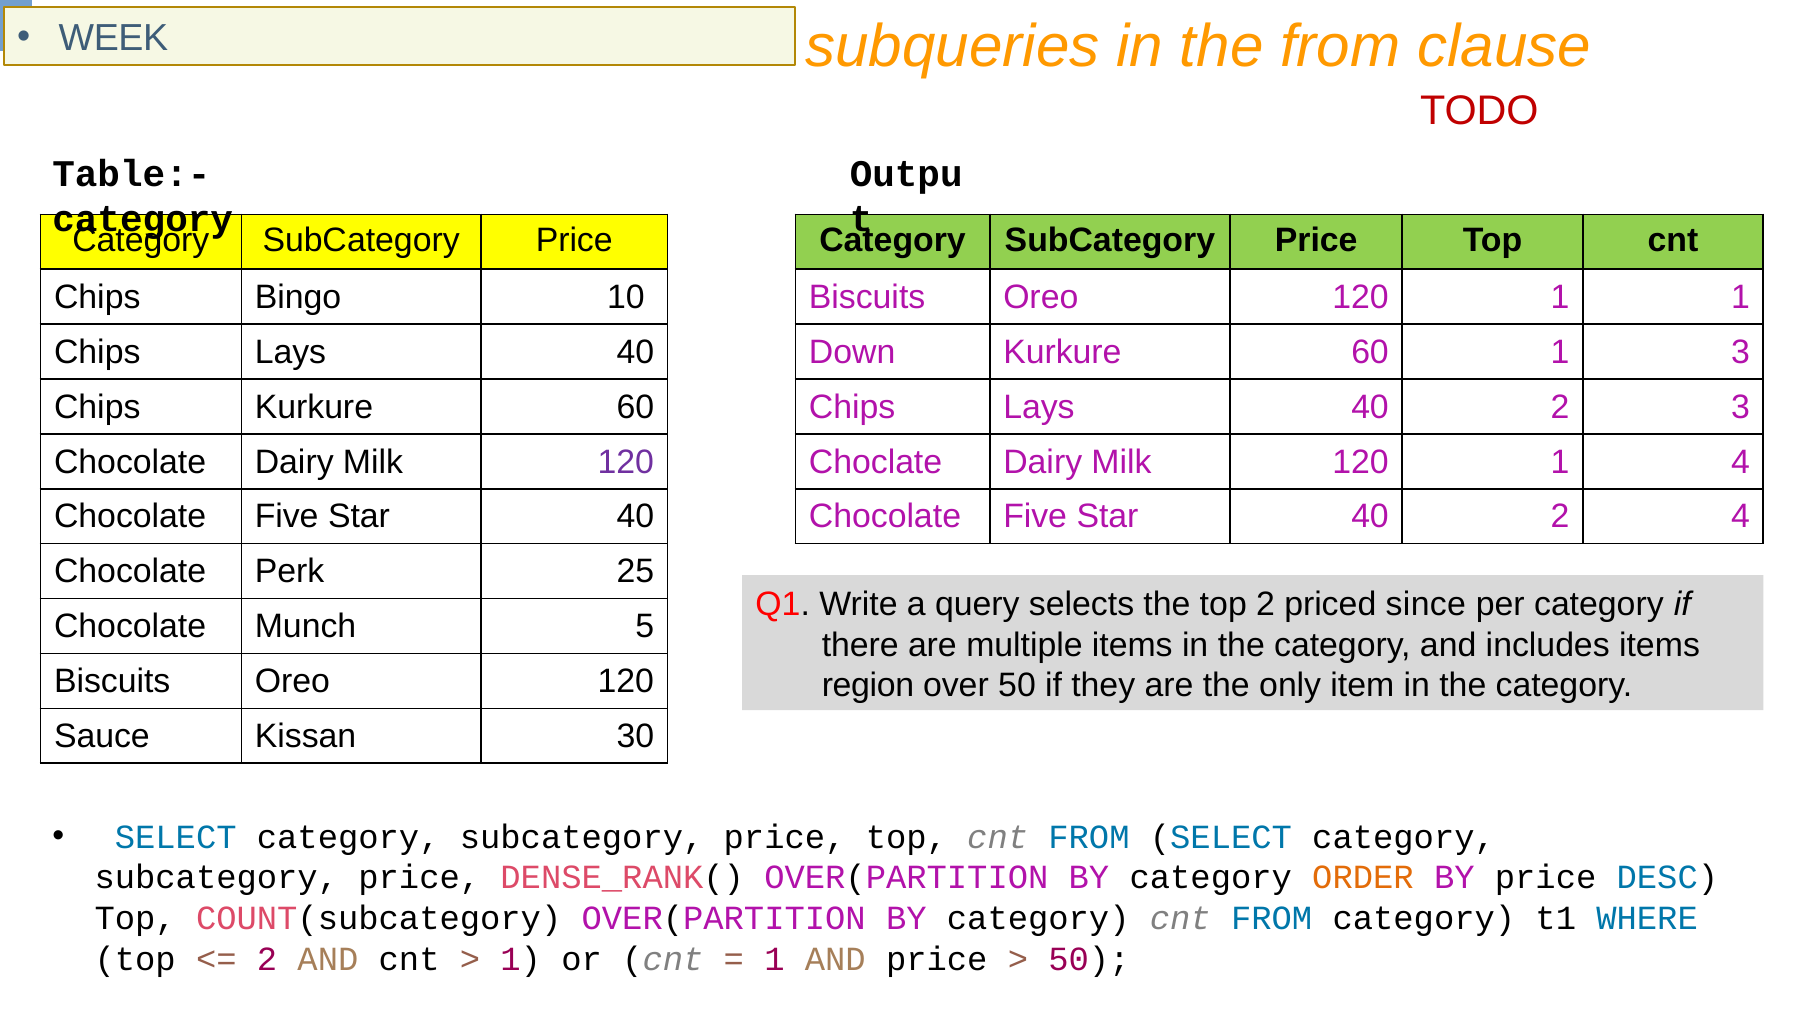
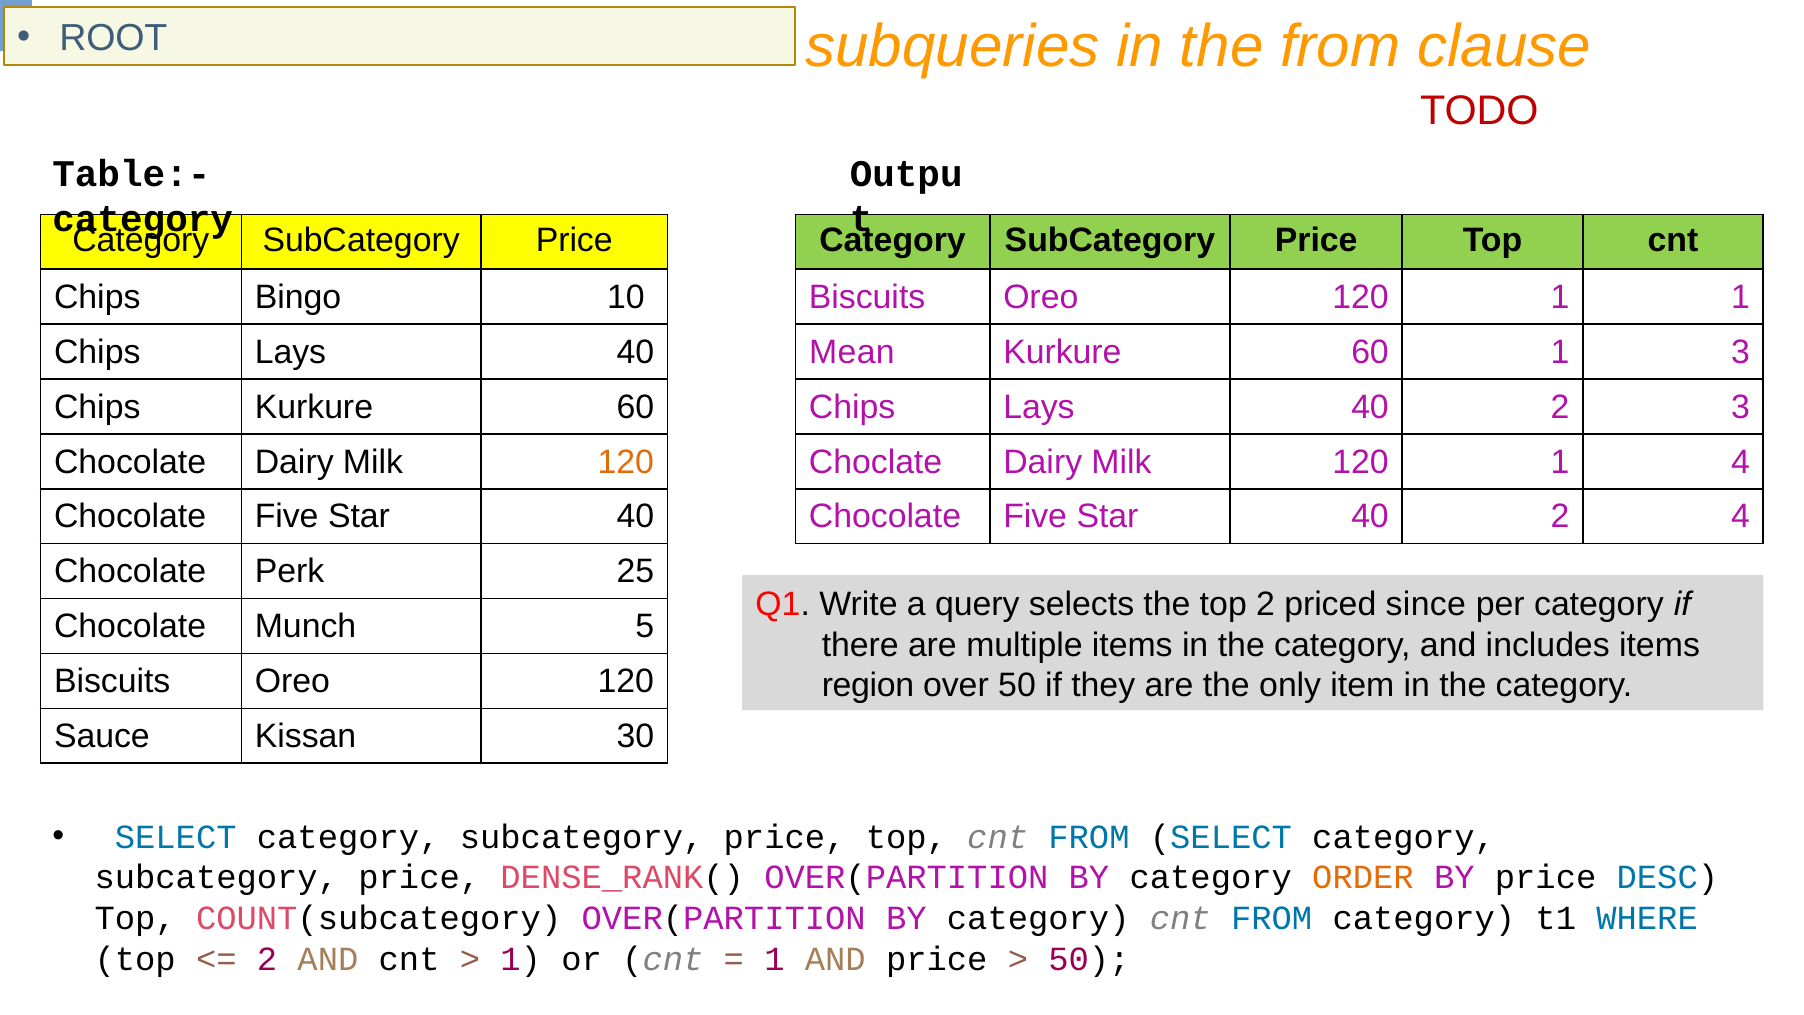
WEEK: WEEK -> ROOT (113, 38)
Down: Down -> Mean (852, 352)
120 colour: purple -> orange (626, 462)
